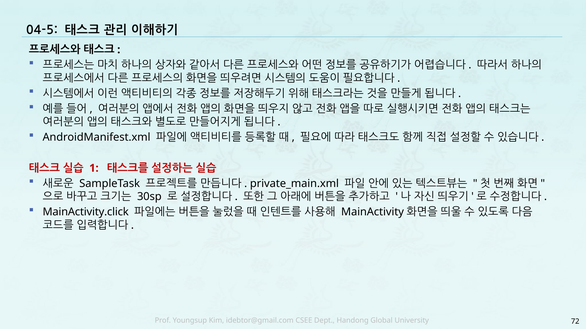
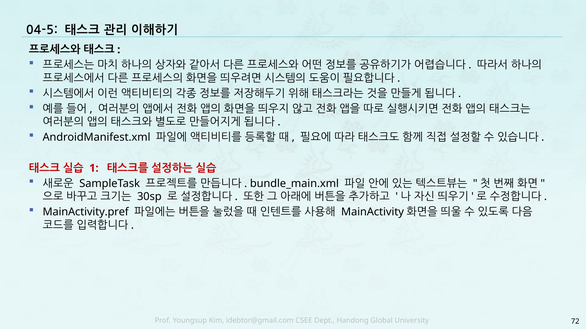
private_main.xml: private_main.xml -> bundle_main.xml (294, 184)
MainActivity.click: MainActivity.click -> MainActivity.pref (86, 212)
